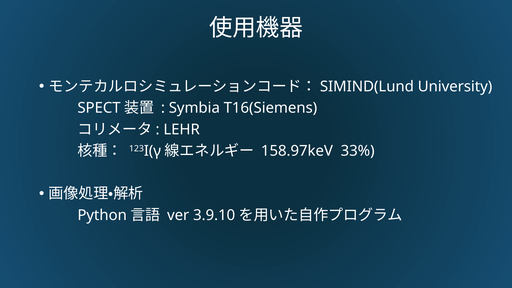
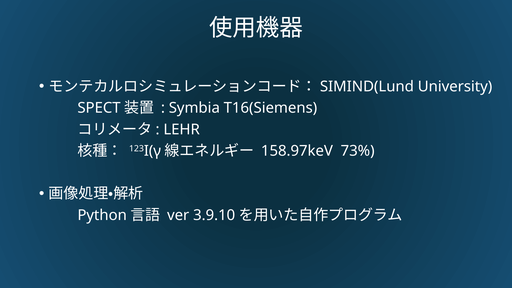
33%: 33% -> 73% (358, 151)
